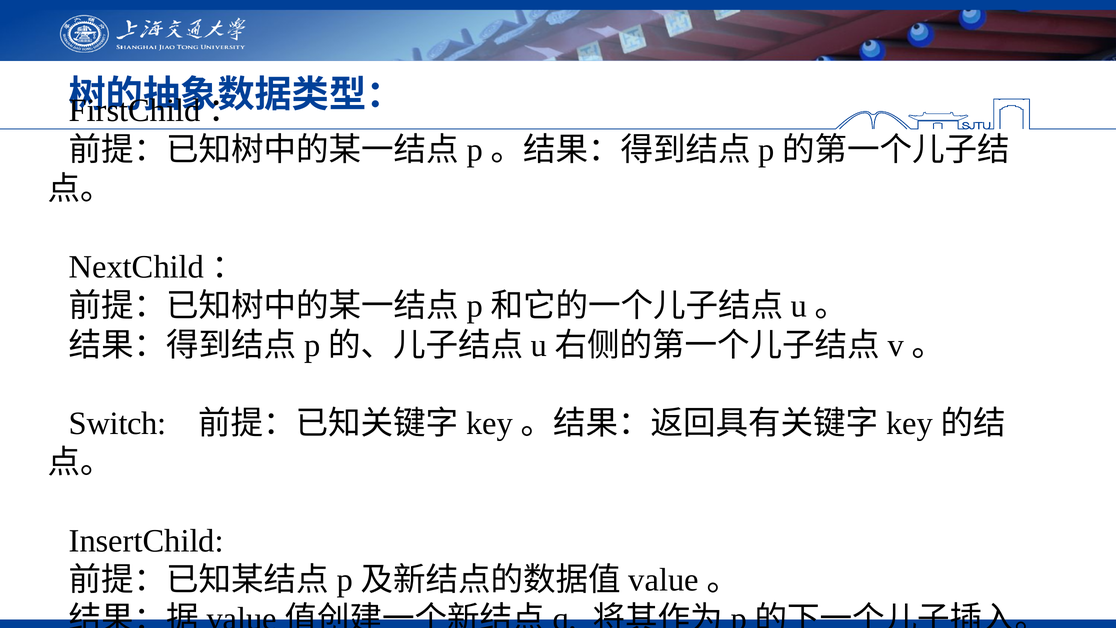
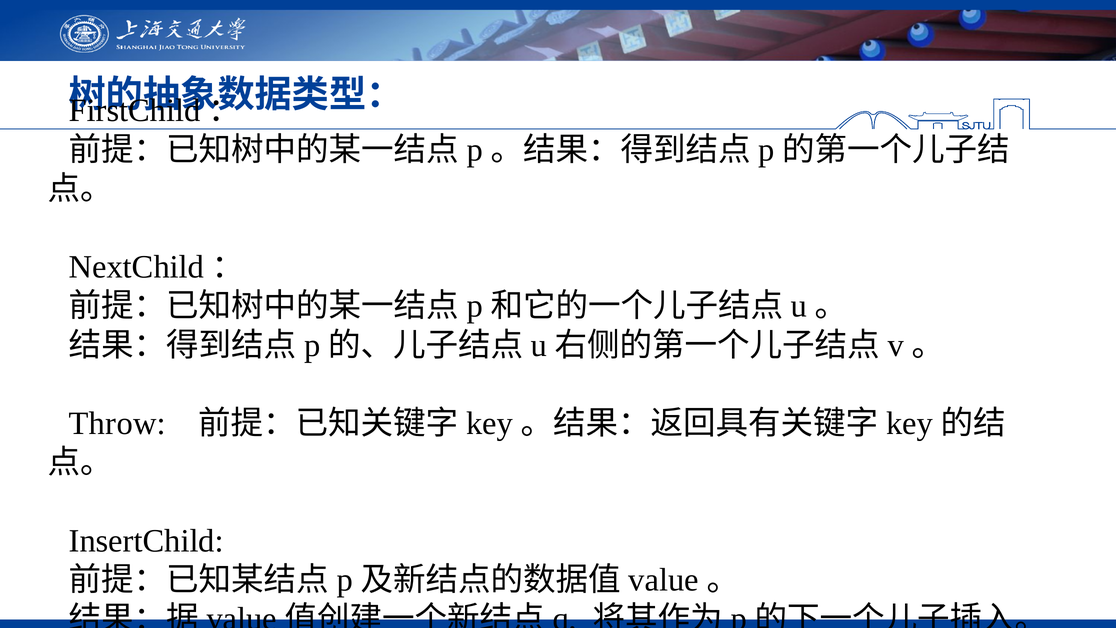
Switch: Switch -> Throw (117, 423)
